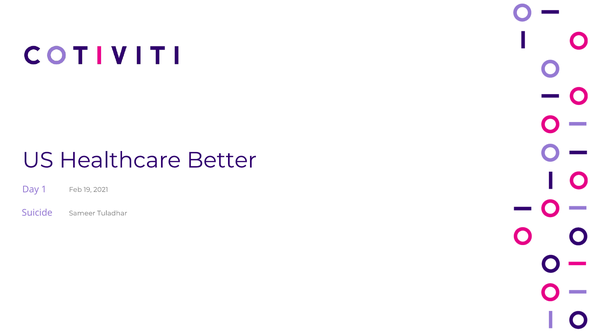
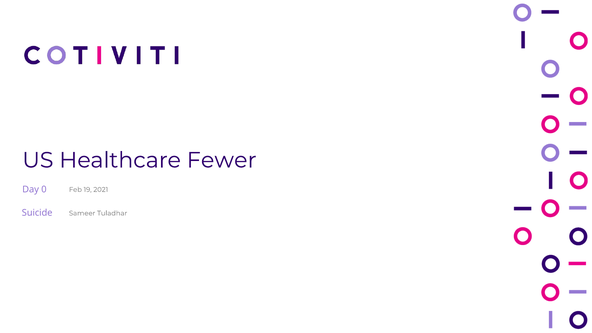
Better: Better -> Fewer (222, 160)
1: 1 -> 0 (44, 189)
